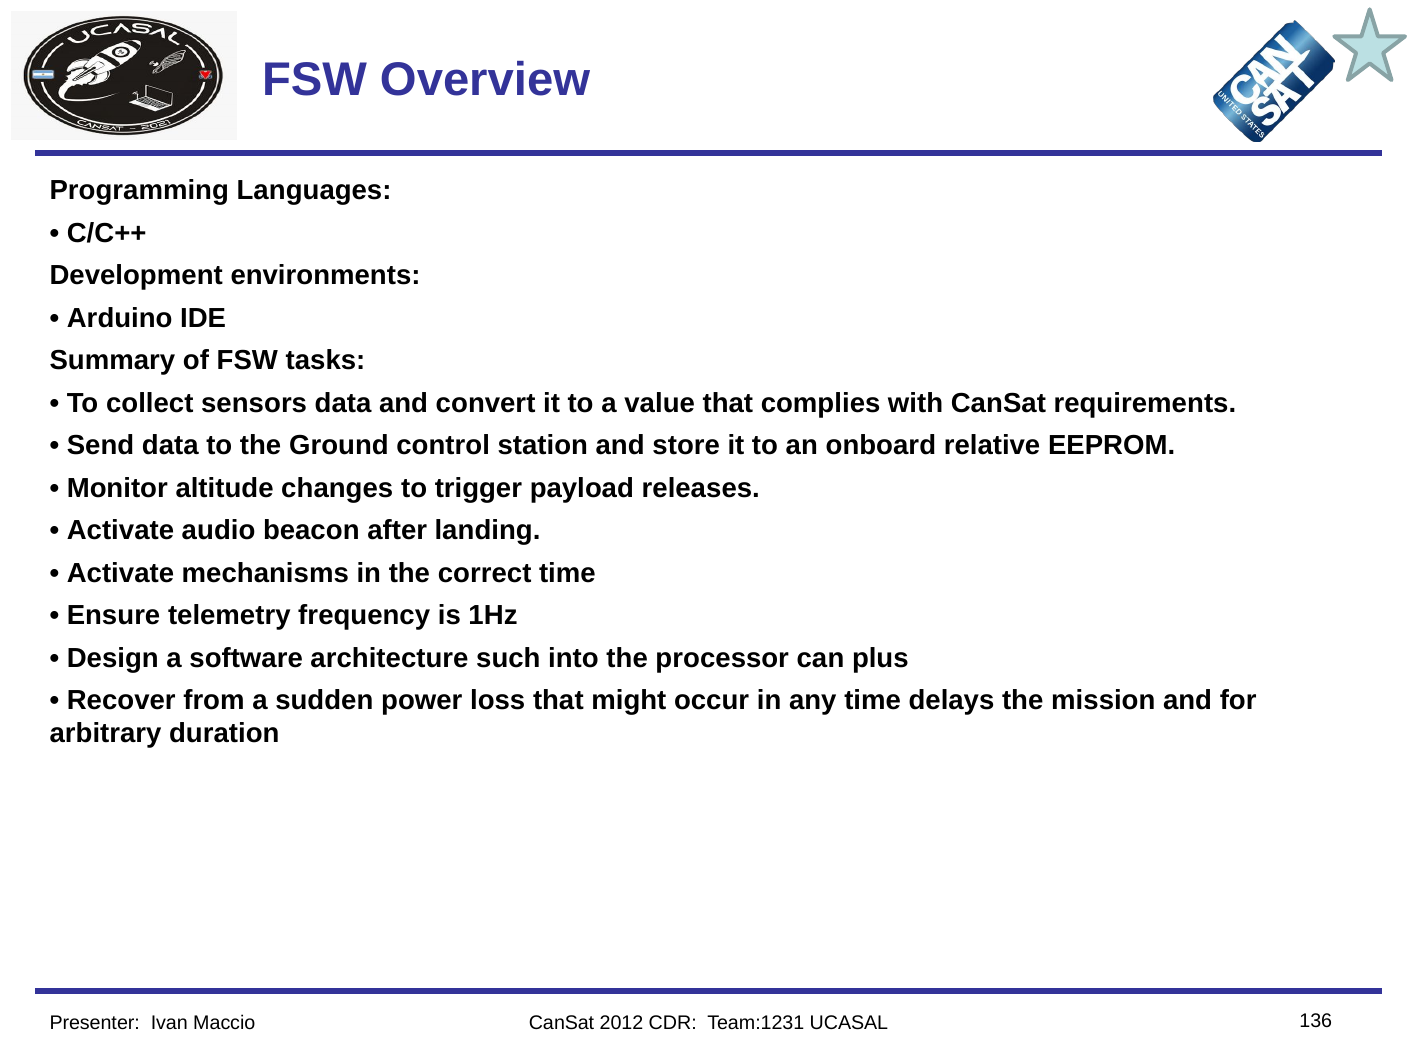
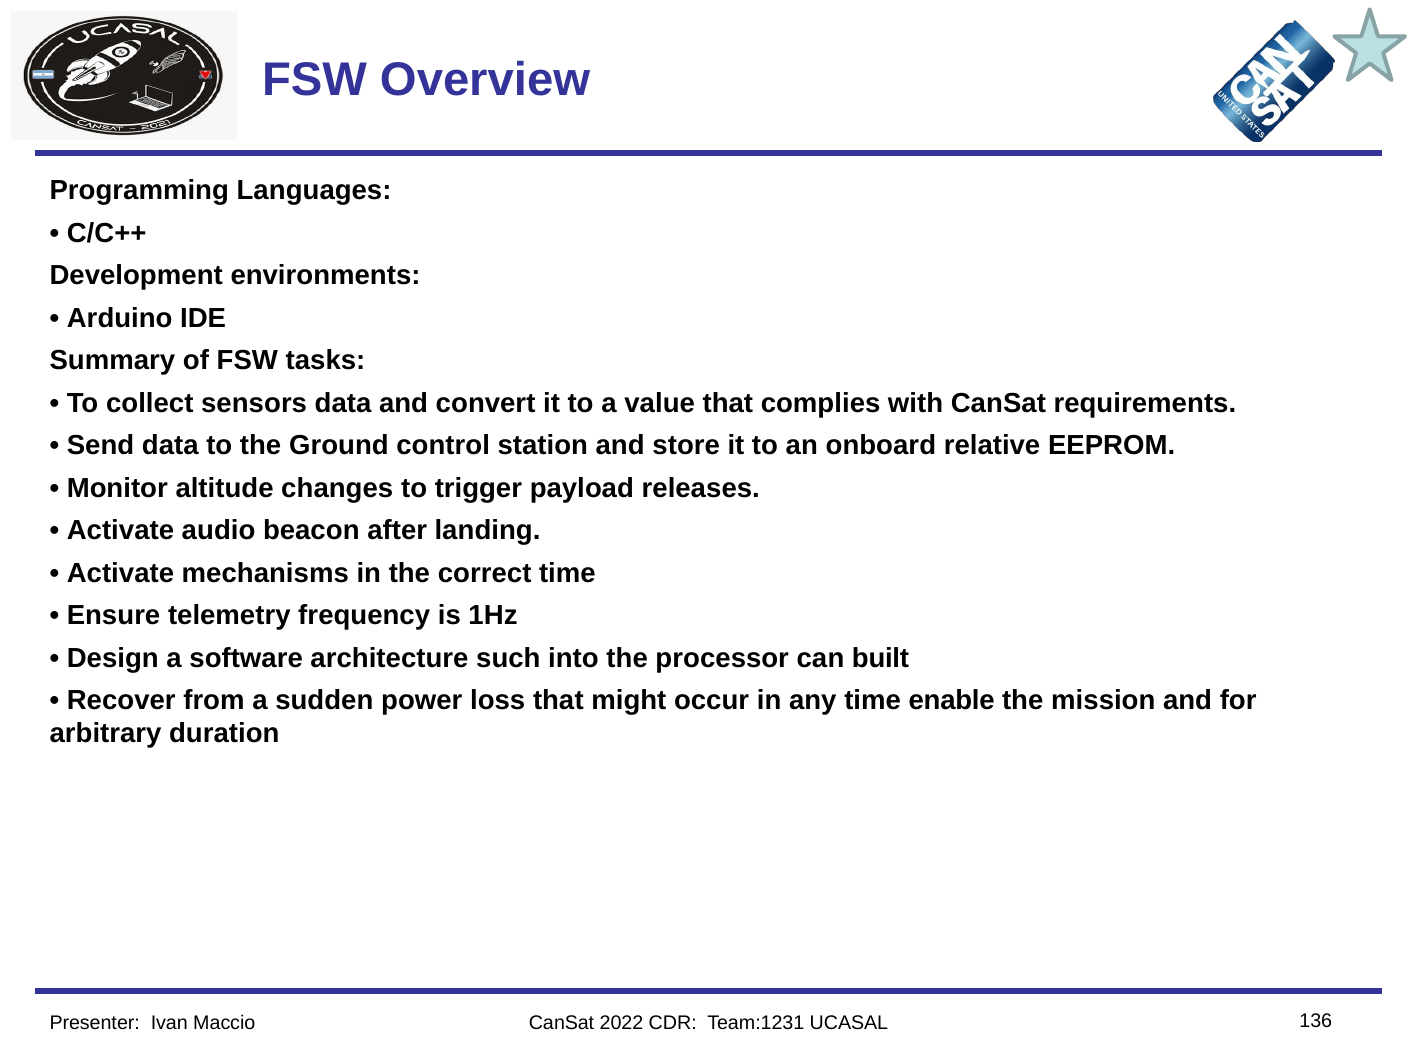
plus: plus -> built (880, 658)
delays: delays -> enable (952, 701)
2012: 2012 -> 2022 (621, 1024)
